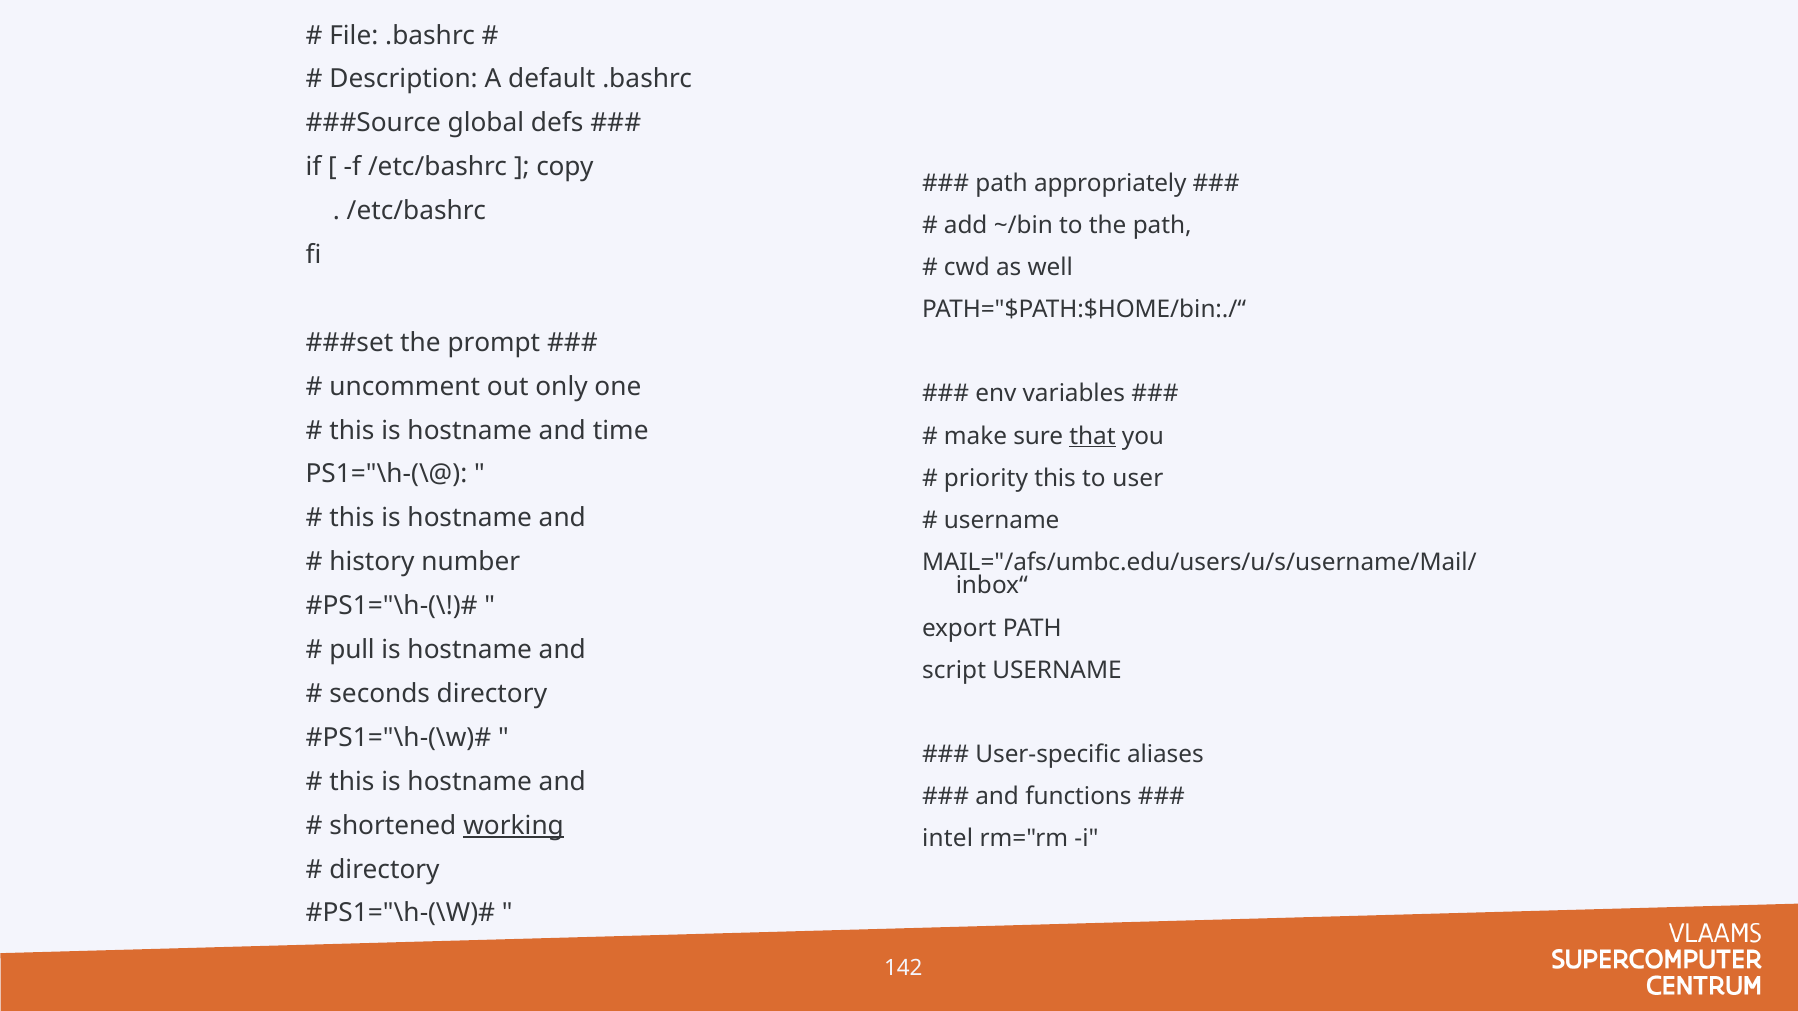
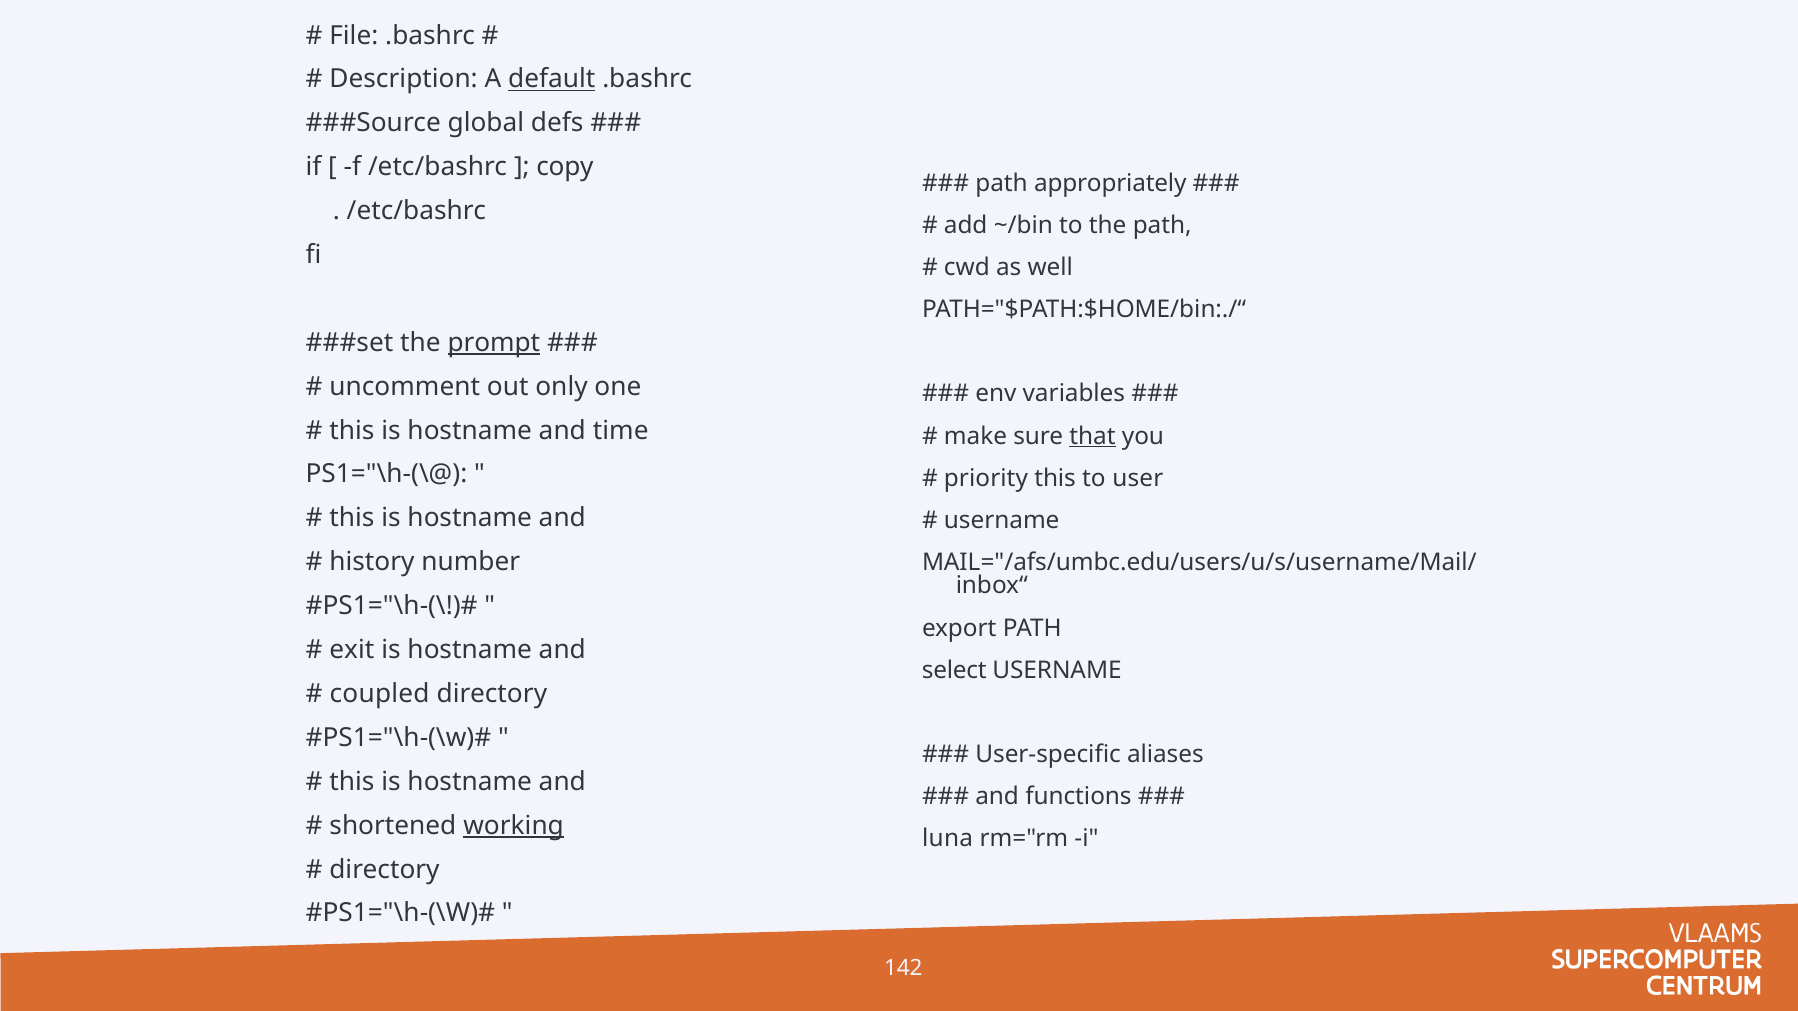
default underline: none -> present (552, 79)
prompt underline: none -> present (494, 343)
pull: pull -> exit (352, 650)
script: script -> select (954, 670)
seconds: seconds -> coupled (380, 694)
intel: intel -> luna (948, 839)
